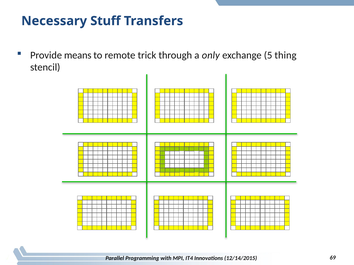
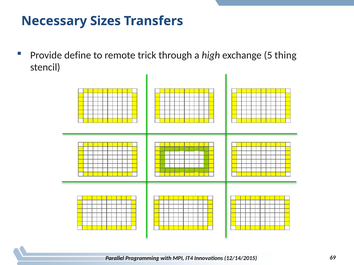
Stuff: Stuff -> Sizes (105, 21)
means: means -> define (78, 55)
only: only -> high (211, 55)
